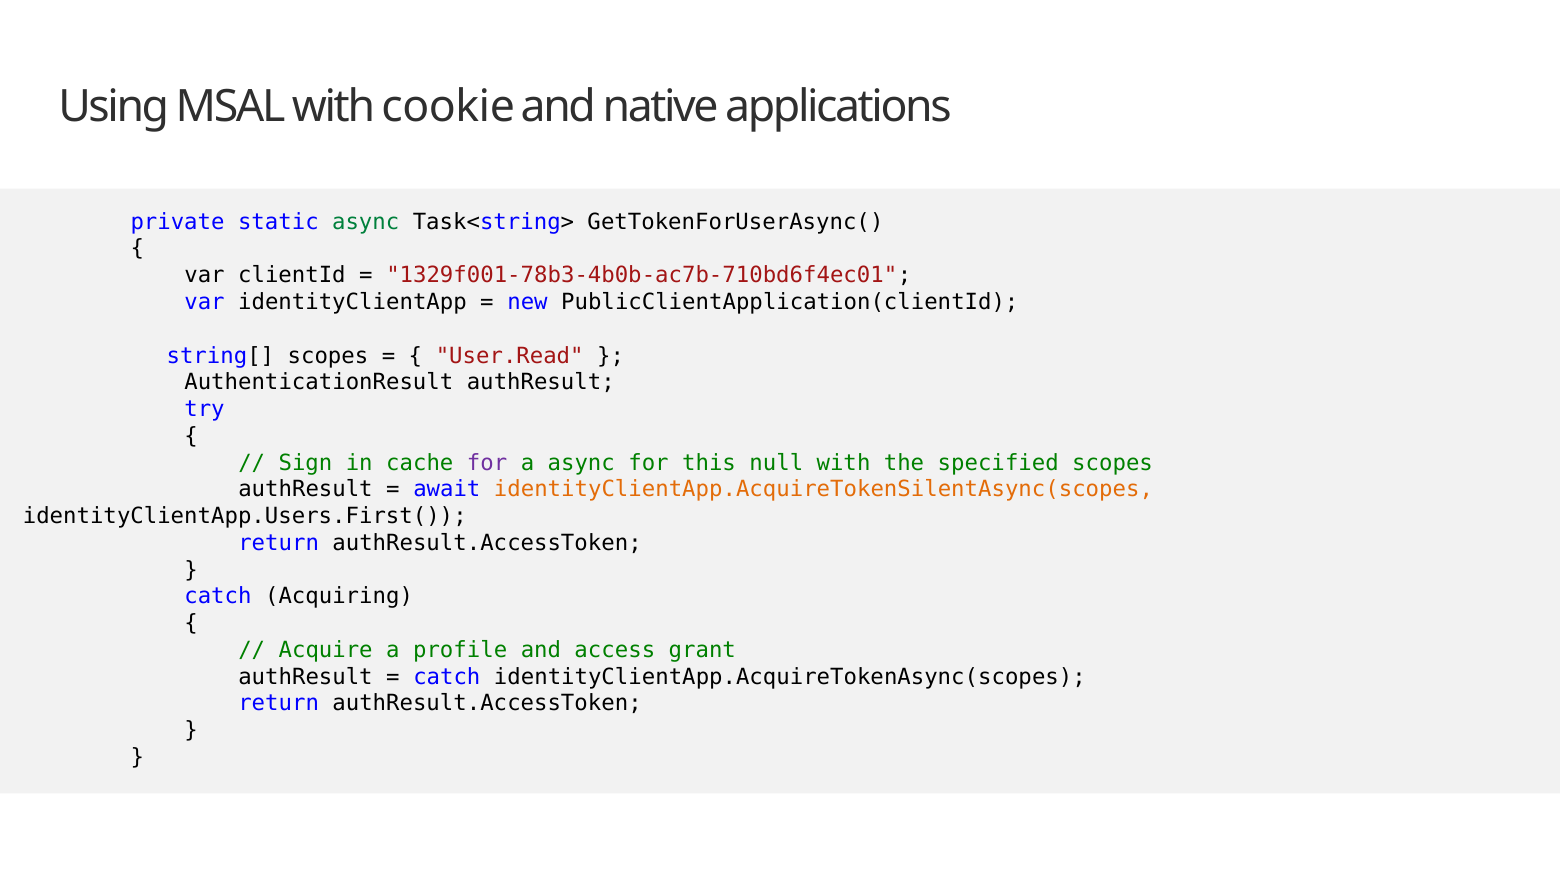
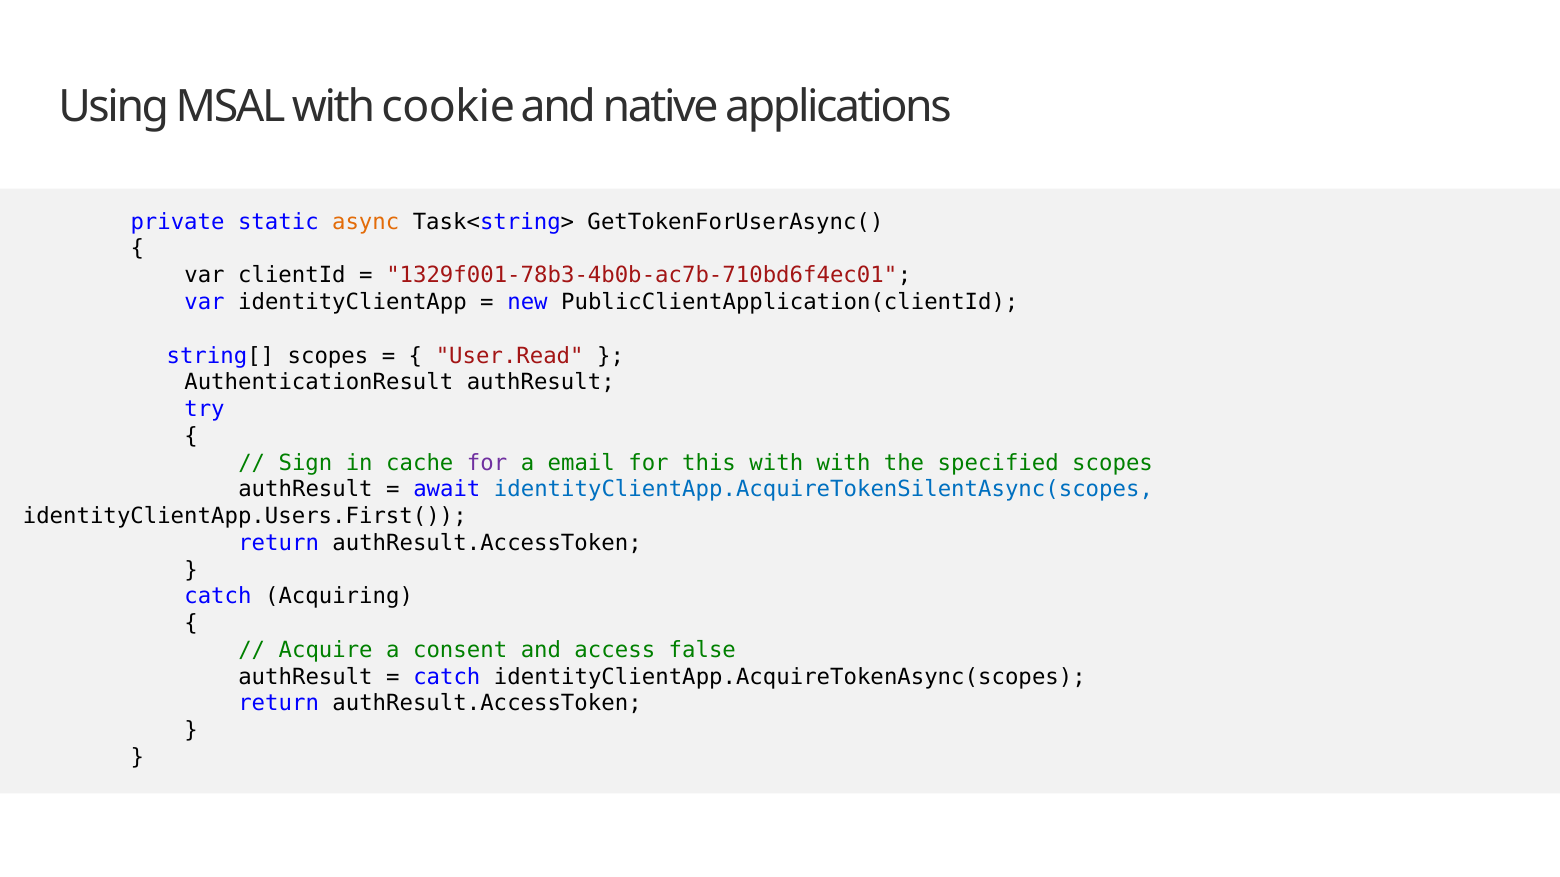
async colour: green -> orange (366, 222)
a async: async -> email (581, 463)
this null: null -> with (776, 463)
identityClientApp.AcquireTokenSilentAsync(scopes colour: orange -> blue (823, 490)
profile: profile -> consent (460, 650)
grant: grant -> false (702, 650)
